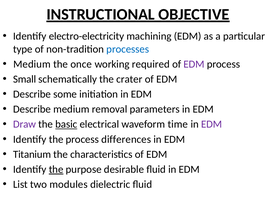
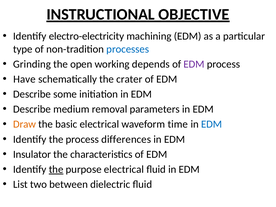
Medium: Medium -> Grinding (32, 64)
once: once -> open (81, 64)
required: required -> depends (151, 64)
Small: Small -> Have (24, 79)
Draw colour: purple -> orange (25, 124)
basic underline: present -> none (66, 124)
EDM colour: purple -> blue (212, 124)
Titanium: Titanium -> Insulator (32, 154)
purpose desirable: desirable -> electrical (124, 169)
modules: modules -> between (69, 184)
